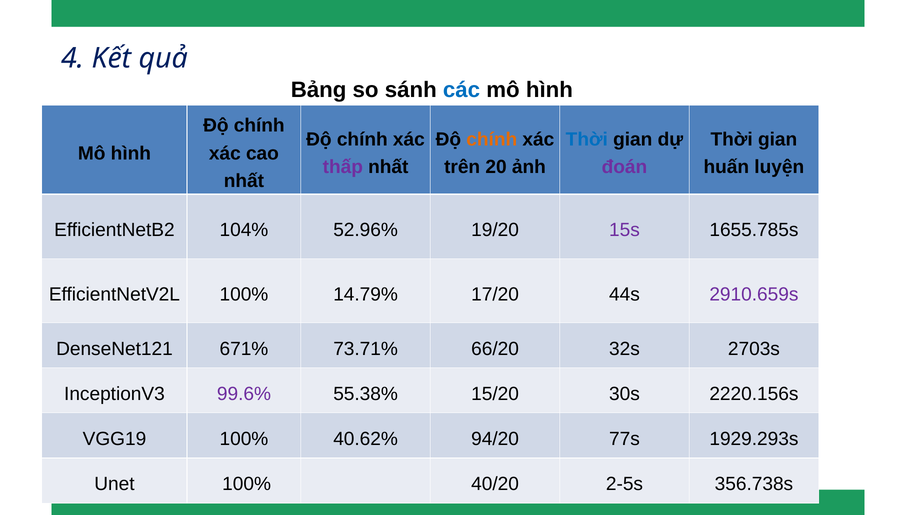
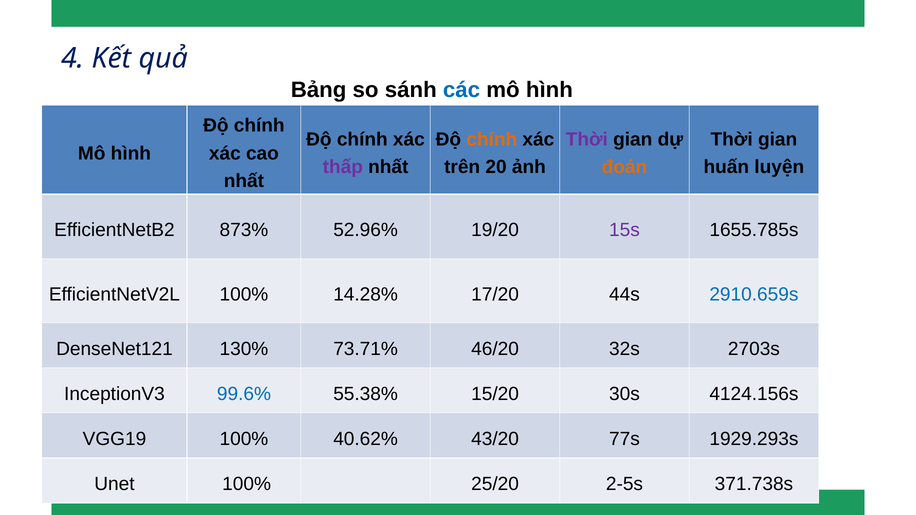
Thời colour: blue -> purple (587, 139)
đoán colour: purple -> orange (624, 167)
104%: 104% -> 873% (244, 230)
14.79%: 14.79% -> 14.28% (366, 294)
2910.659s colour: purple -> blue (754, 294)
671%: 671% -> 130% (244, 349)
66/20: 66/20 -> 46/20 (495, 349)
99.6% colour: purple -> blue (244, 394)
2220.156s: 2220.156s -> 4124.156s (754, 394)
94/20: 94/20 -> 43/20 (495, 439)
40/20: 40/20 -> 25/20 (495, 484)
356.738s: 356.738s -> 371.738s (754, 484)
